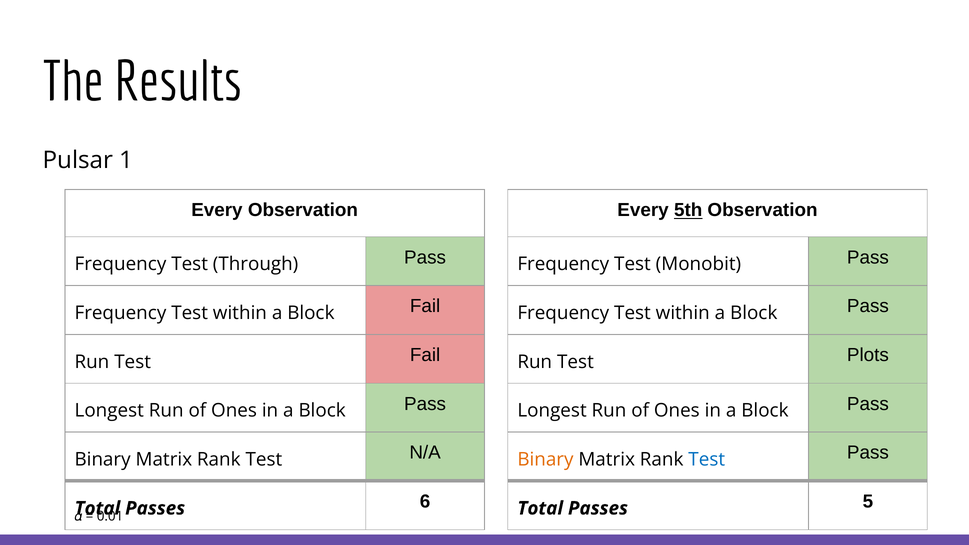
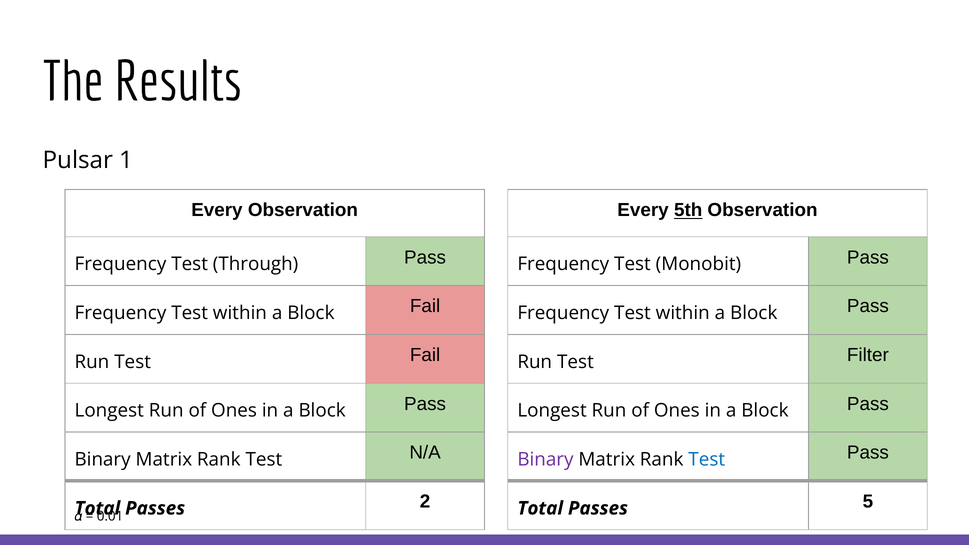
Plots: Plots -> Filter (868, 355)
Binary colour: orange -> purple (545, 460)
6: 6 -> 2 (425, 502)
